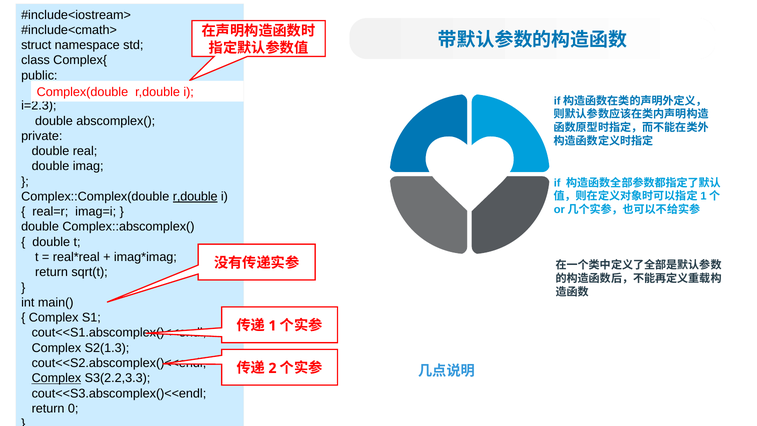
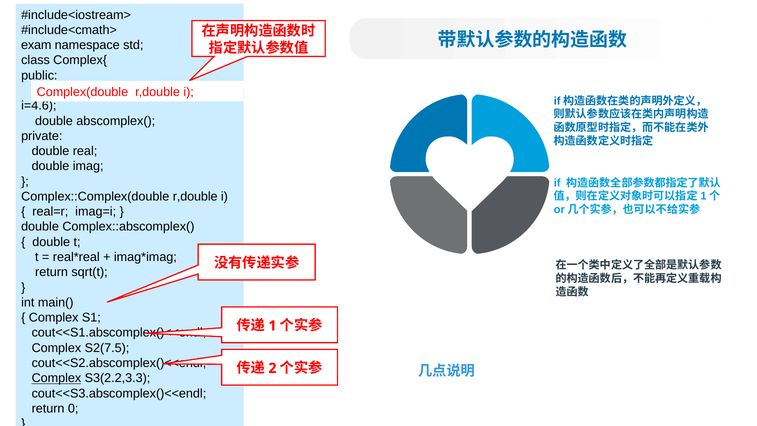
struct: struct -> exam (36, 45)
i=2.3: i=2.3 -> i=4.6 (39, 106)
r,double underline: present -> none (195, 196)
S2(1.3: S2(1.3 -> S2(7.5 (107, 348)
